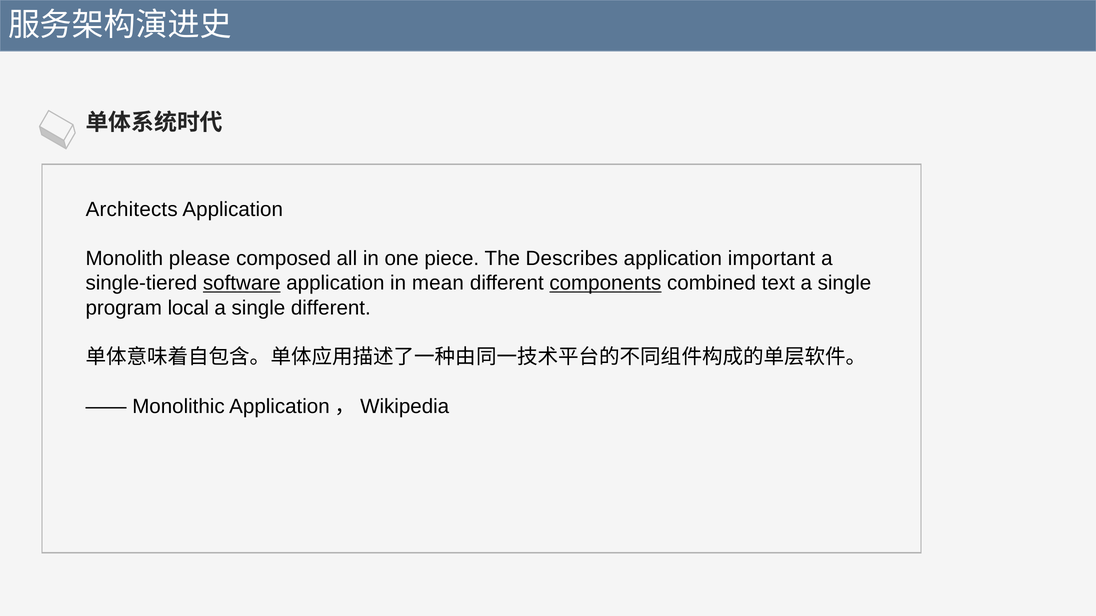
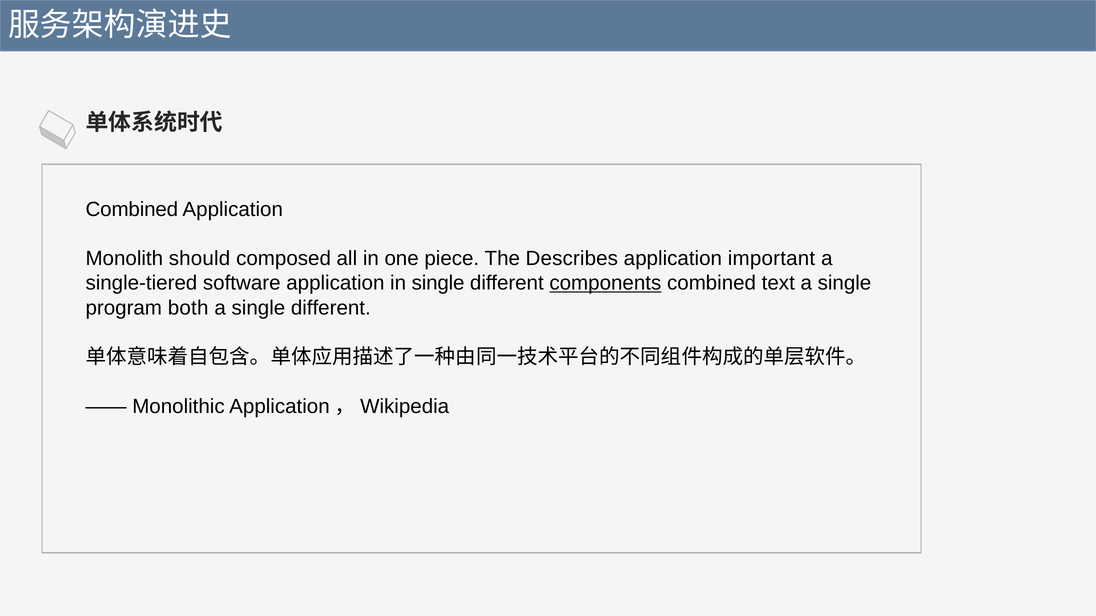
Architects: Architects -> Combined (132, 209)
please: please -> should (200, 259)
software underline: present -> none (242, 283)
in mean: mean -> single (438, 283)
local: local -> both (188, 308)
